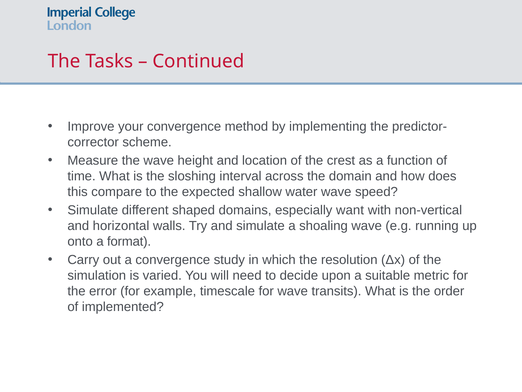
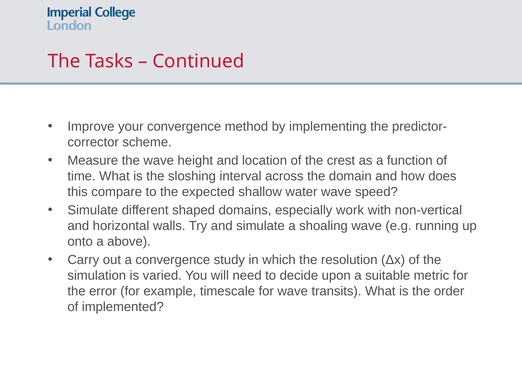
want: want -> work (350, 210)
format: format -> above (129, 241)
